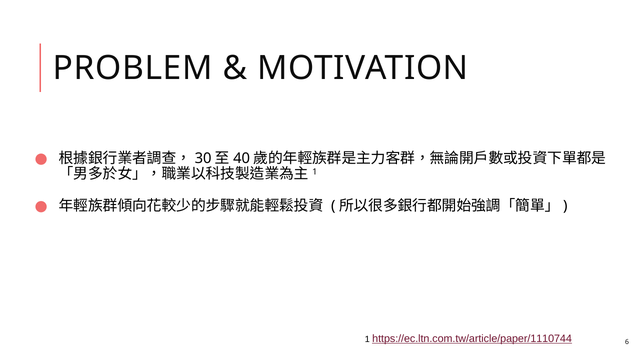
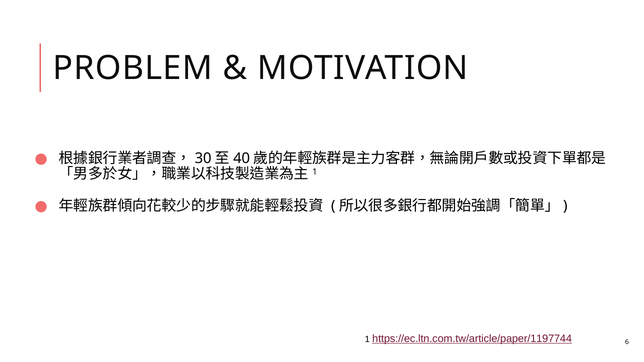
https://ec.ltn.com.tw/article/paper/1110744: https://ec.ltn.com.tw/article/paper/1110744 -> https://ec.ltn.com.tw/article/paper/1197744 (472, 339)
